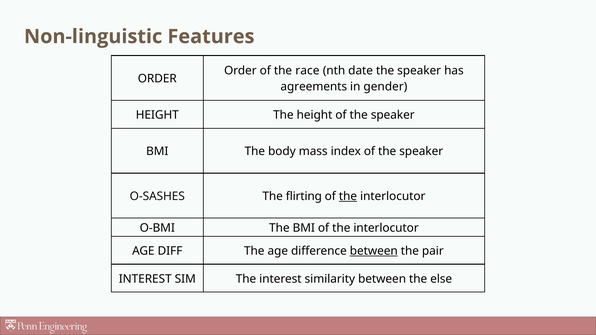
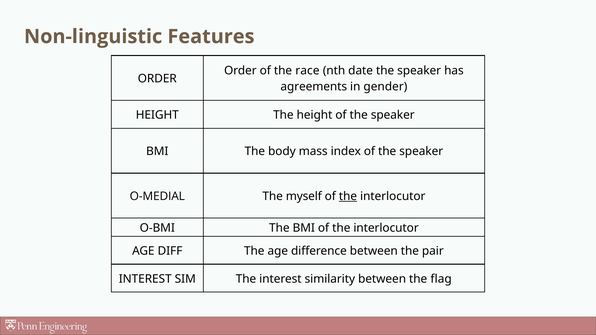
O-SASHES: O-SASHES -> O-MEDIAL (157, 196)
flirting: flirting -> myself (304, 196)
between underline: present -> none (374, 251)
else: else -> flag (441, 279)
